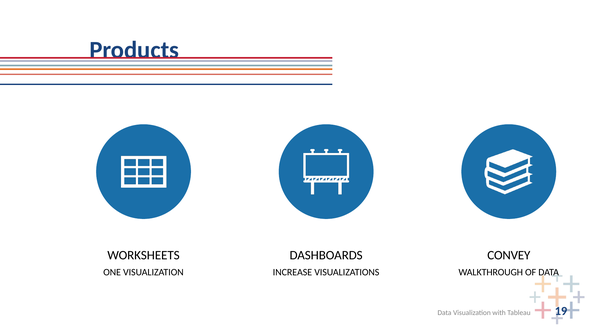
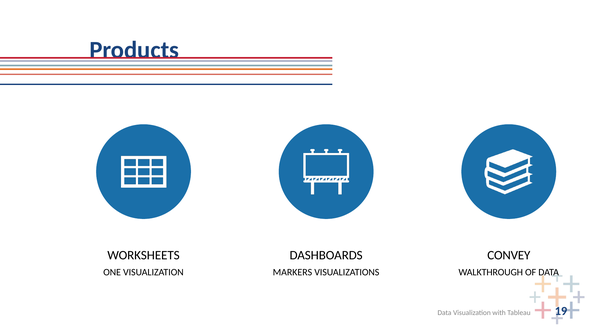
INCREASE: INCREASE -> MARKERS (292, 272)
